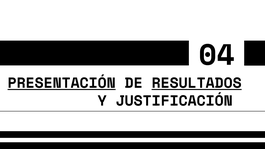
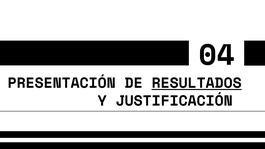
PRESENTACIÓN underline: present -> none (62, 83)
